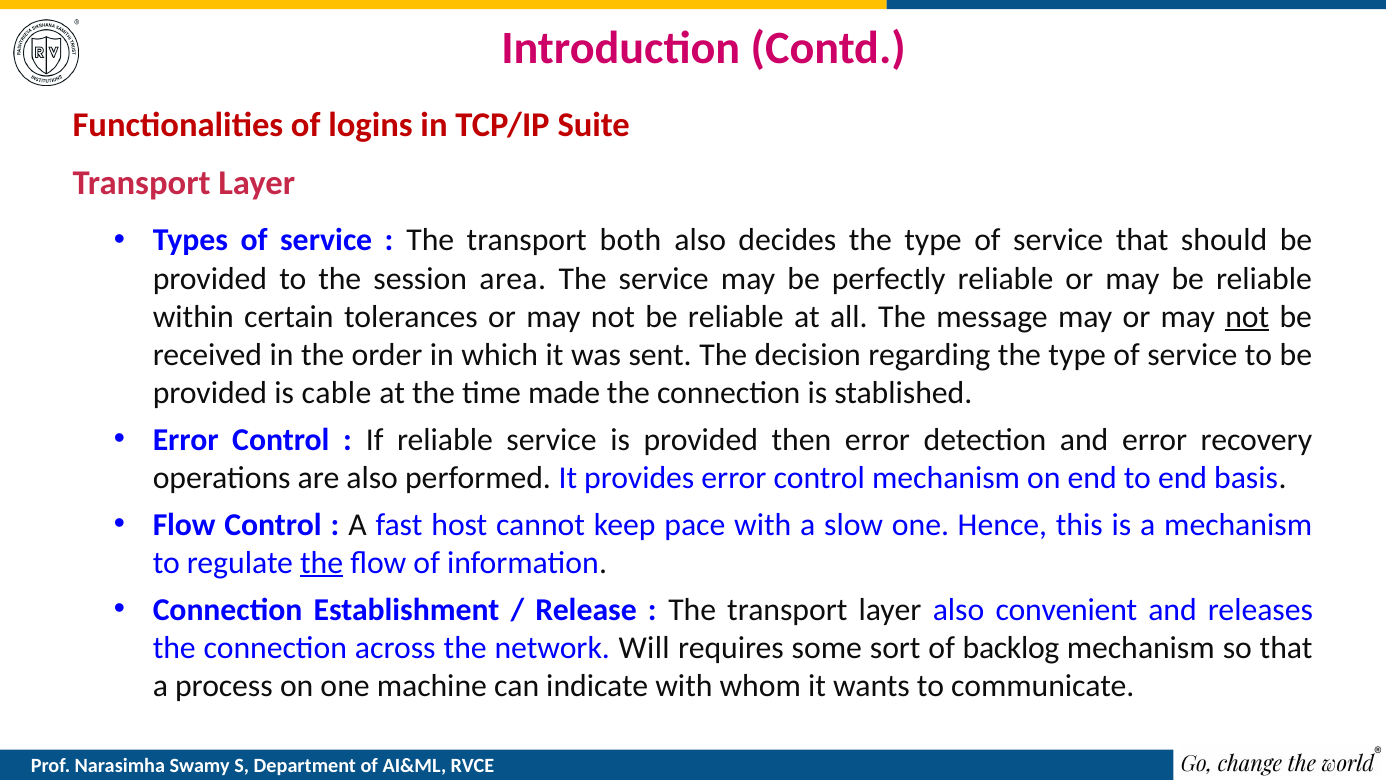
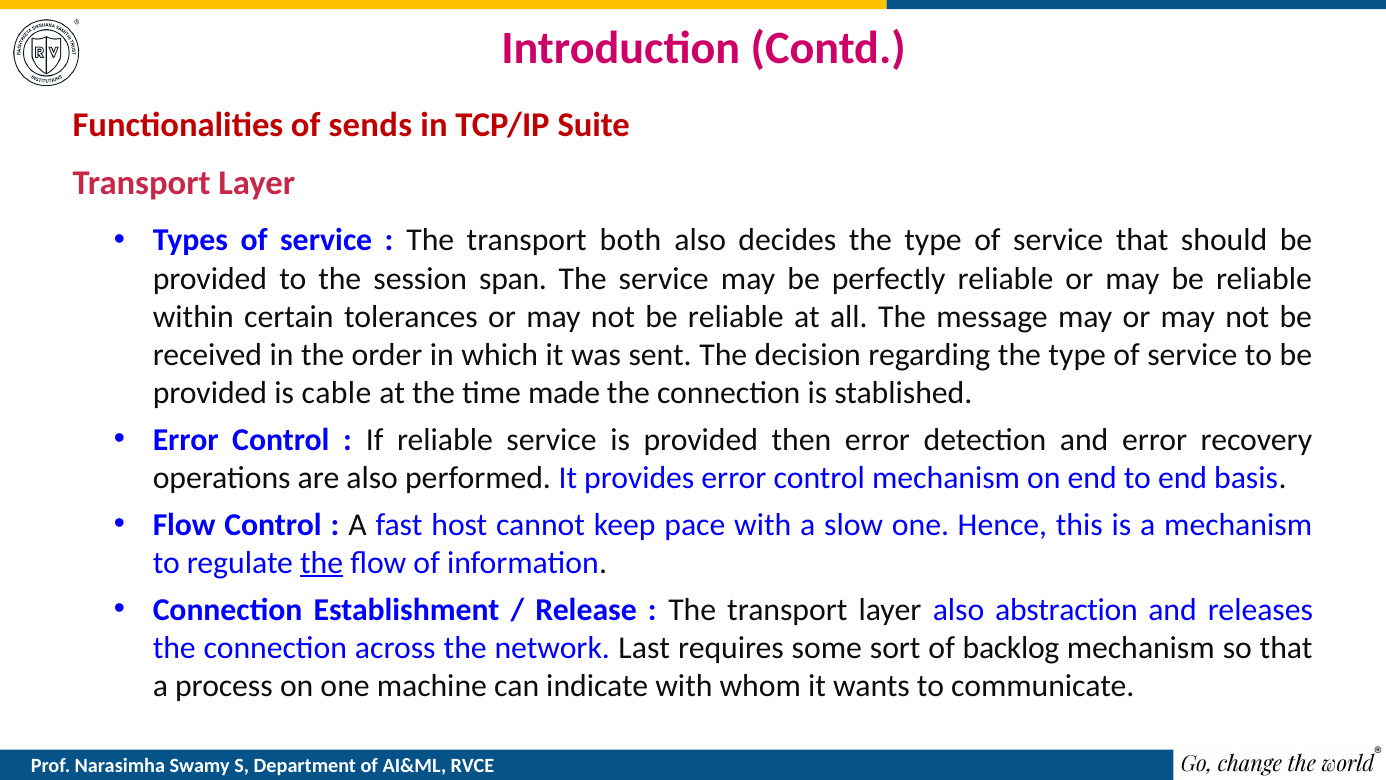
logins: logins -> sends (370, 125)
area: area -> span (513, 278)
not underline: present -> none (1247, 317)
convenient: convenient -> abstraction (1066, 609)
Will: Will -> Last (644, 647)
